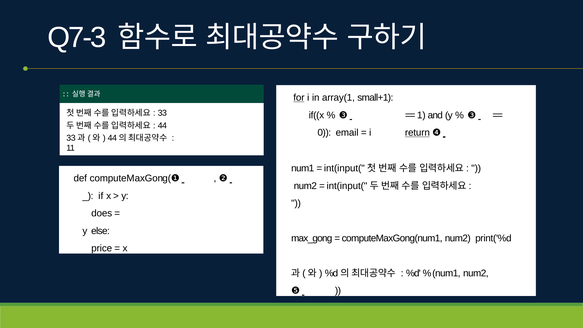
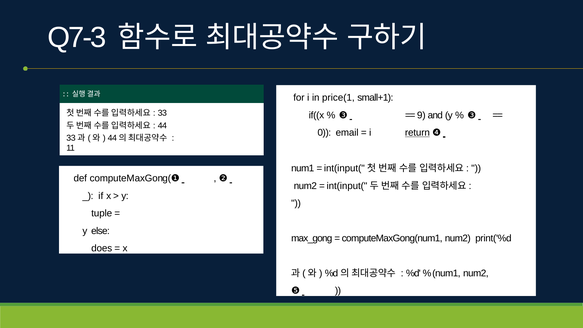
for underline: present -> none (299, 98)
array(1: array(1 -> price(1 (338, 98)
1: 1 -> 9 (421, 115)
does: does -> tuple (102, 213)
price: price -> does (102, 248)
